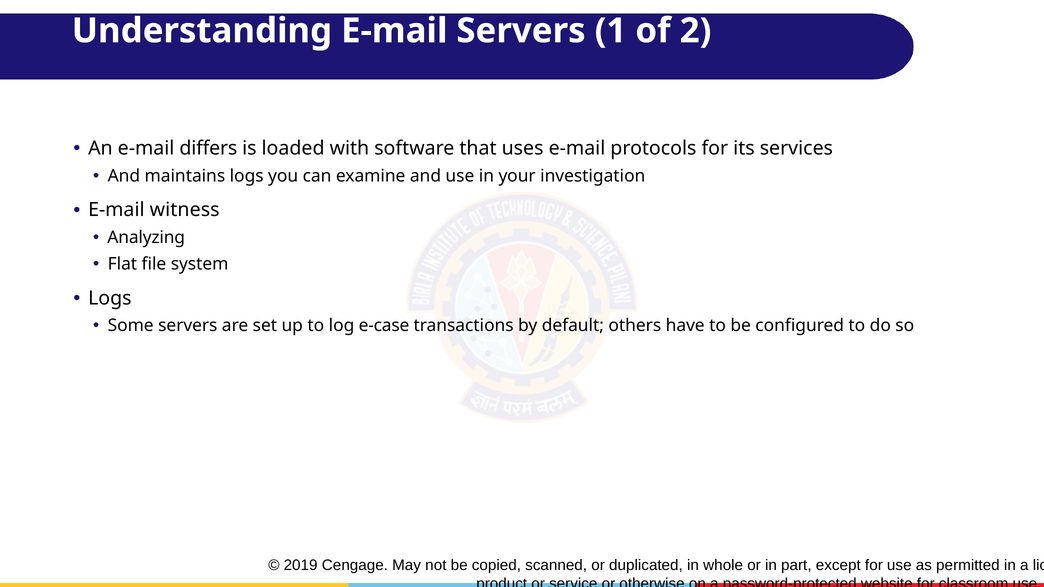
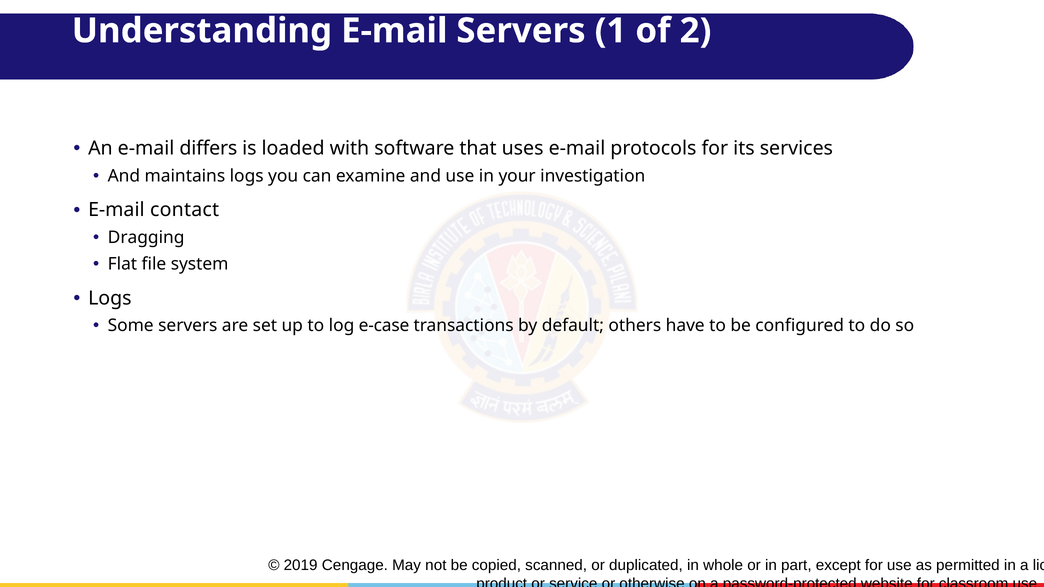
witness: witness -> contact (185, 210)
Analyzing: Analyzing -> Dragging (146, 238)
